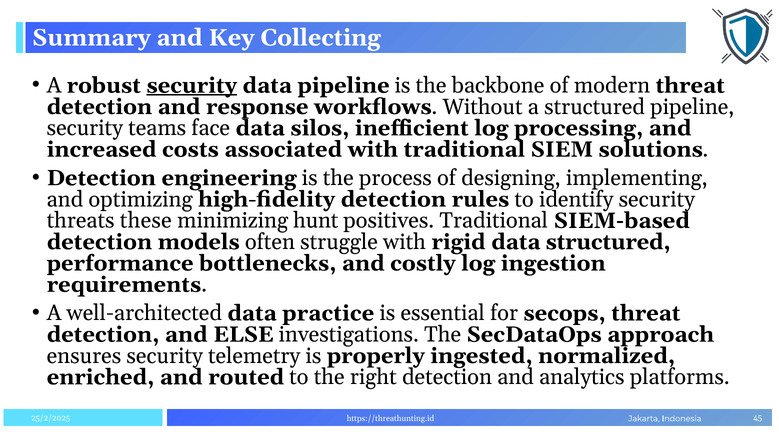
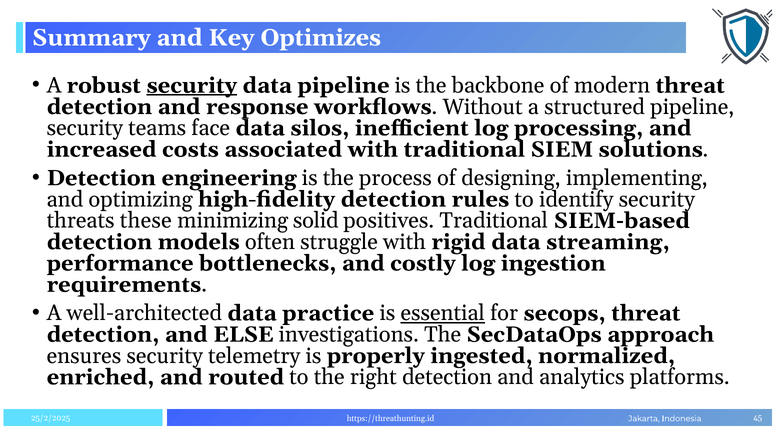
Collecting: Collecting -> Optimizes (321, 38)
hunt: hunt -> solid (316, 221)
data structured: structured -> streaming (608, 242)
essential underline: none -> present (443, 313)
